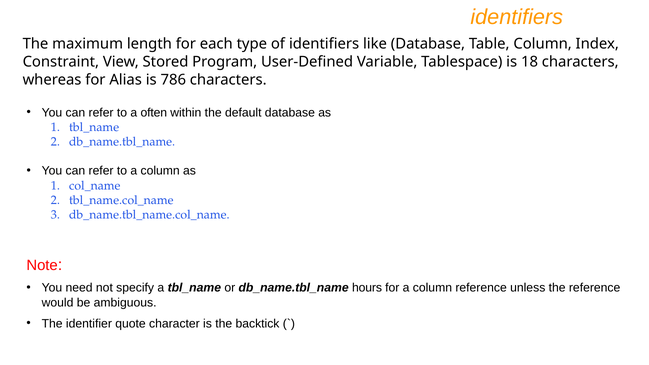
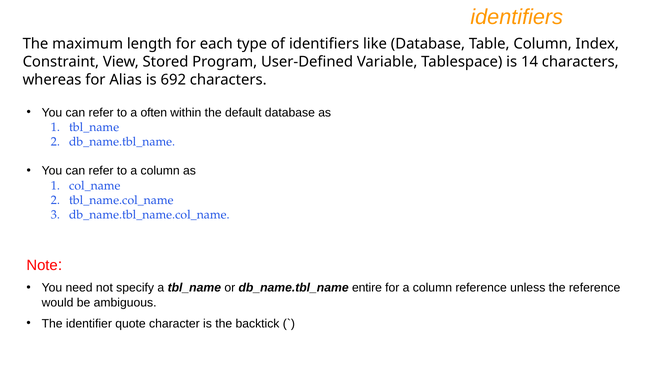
18: 18 -> 14 (530, 62)
786: 786 -> 692 (173, 80)
hours: hours -> entire (367, 288)
